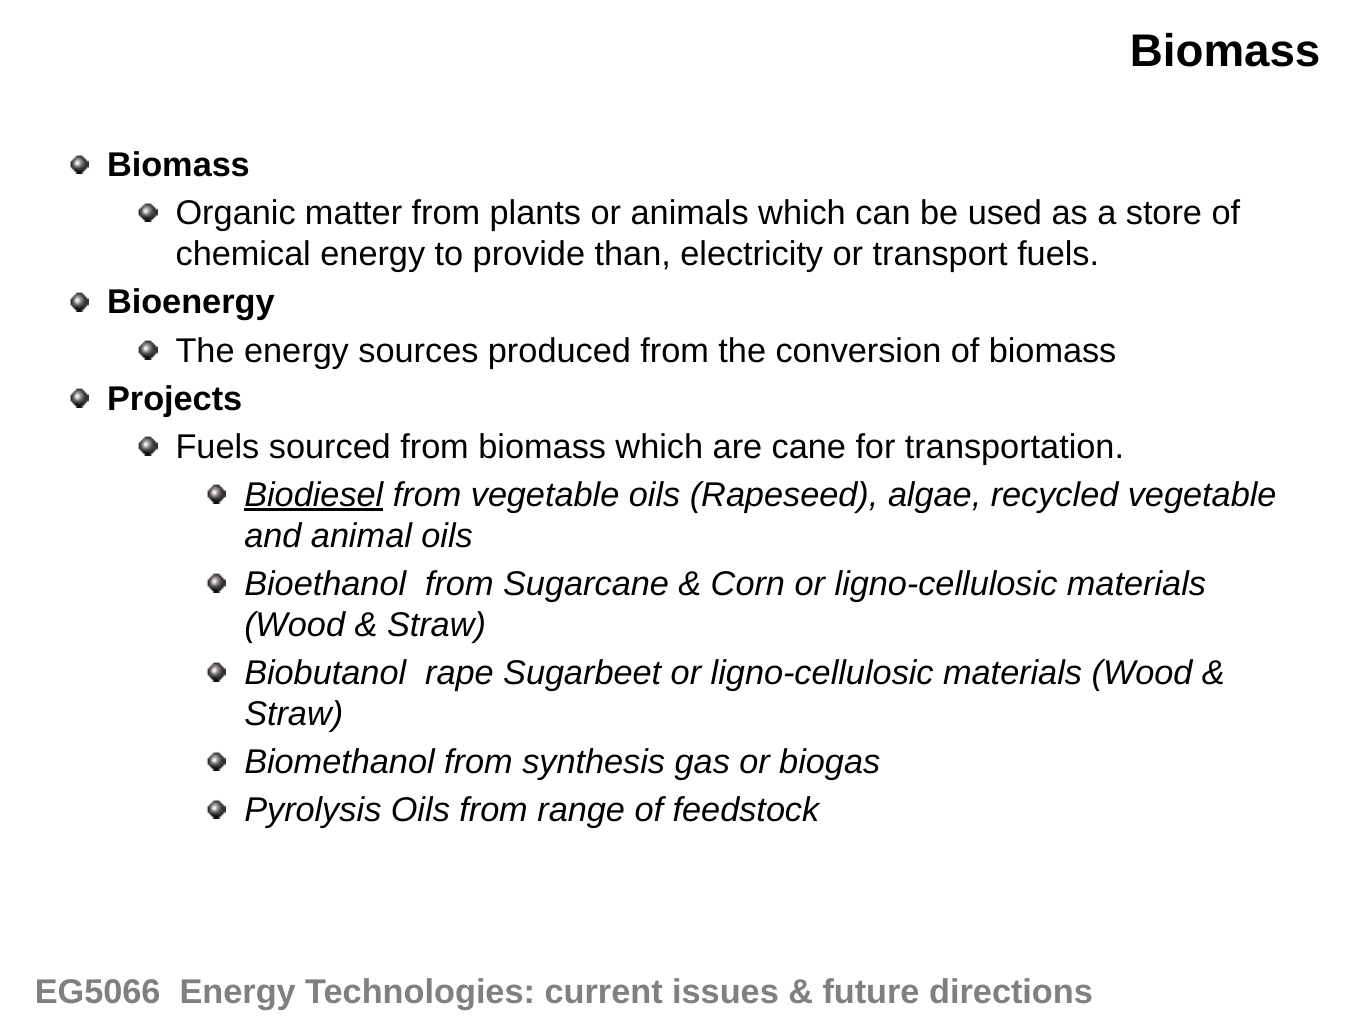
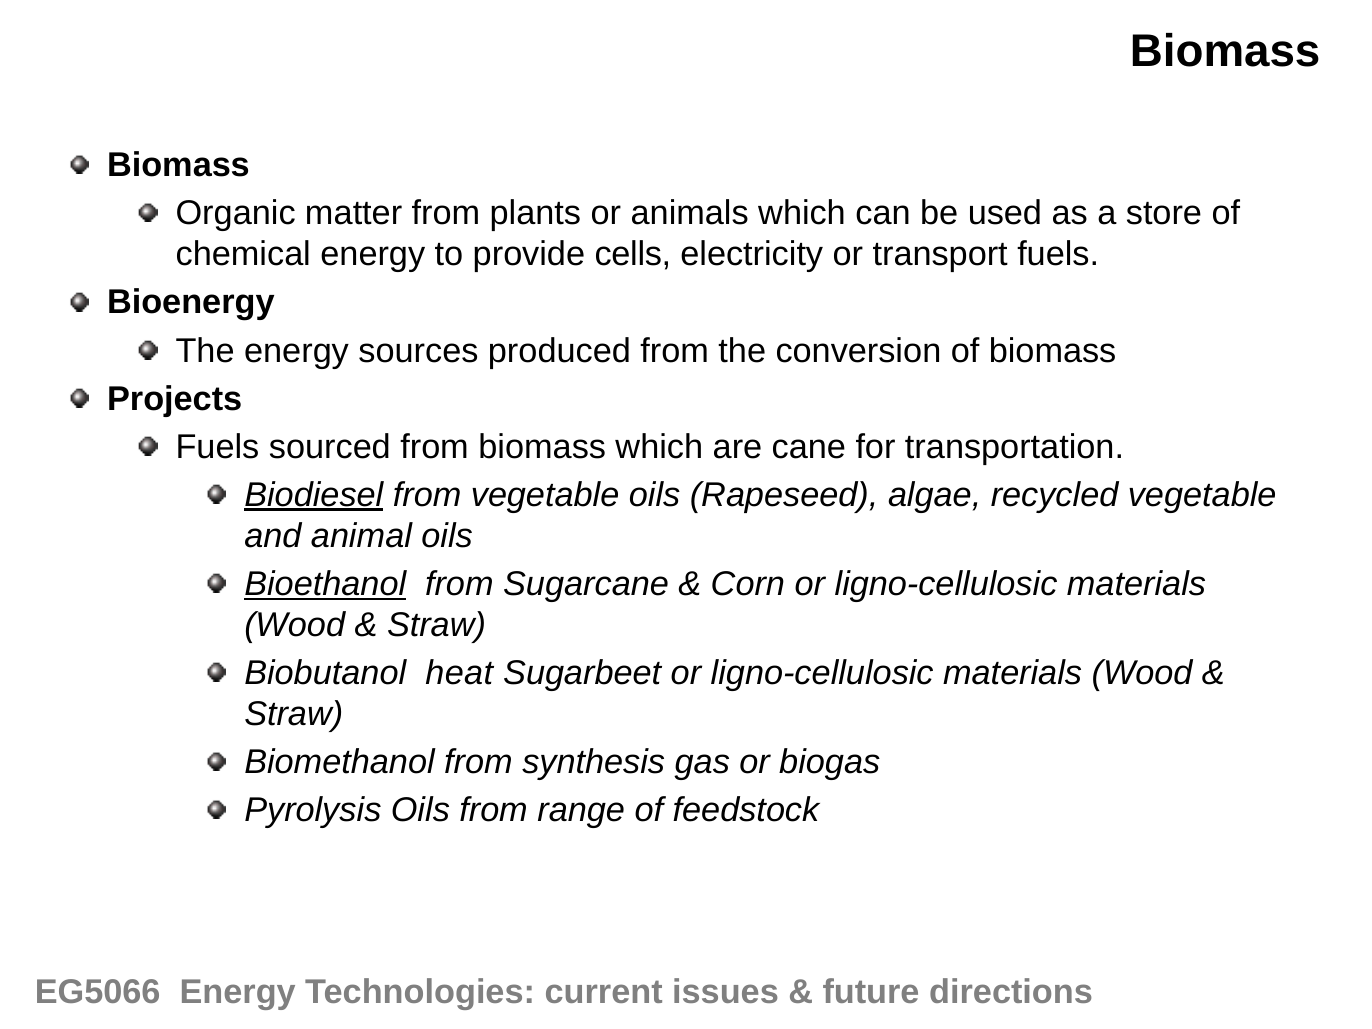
than: than -> cells (633, 255)
Bioethanol underline: none -> present (325, 584)
rape: rape -> heat (459, 673)
